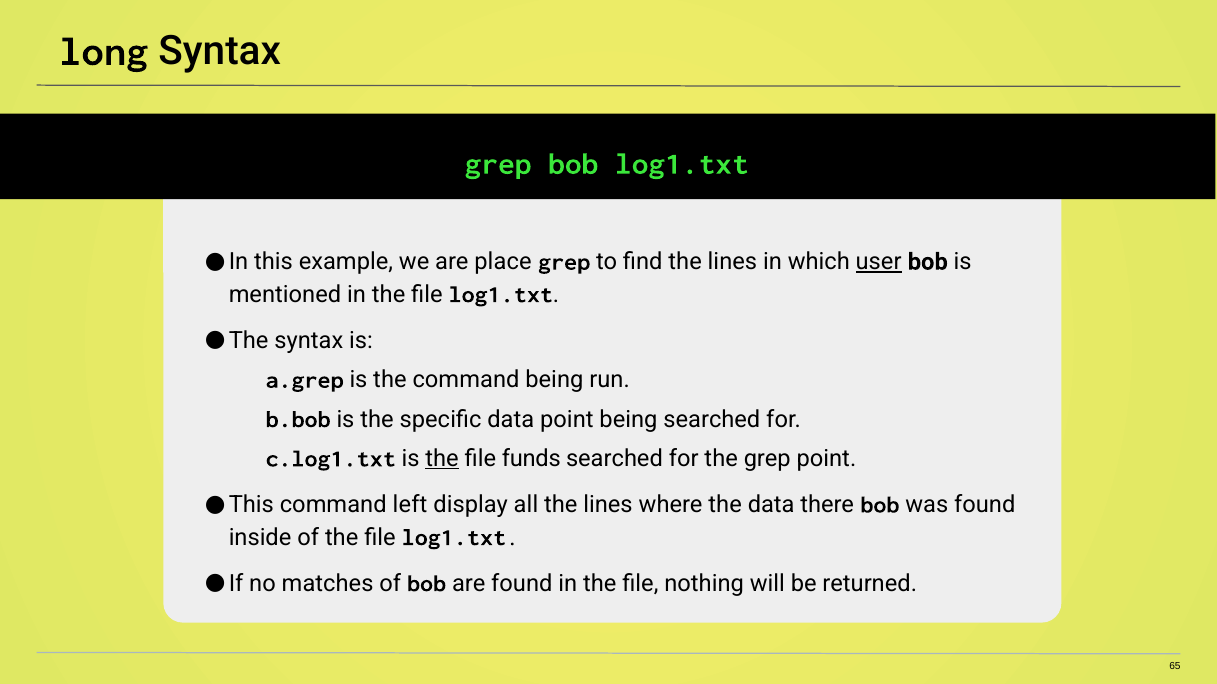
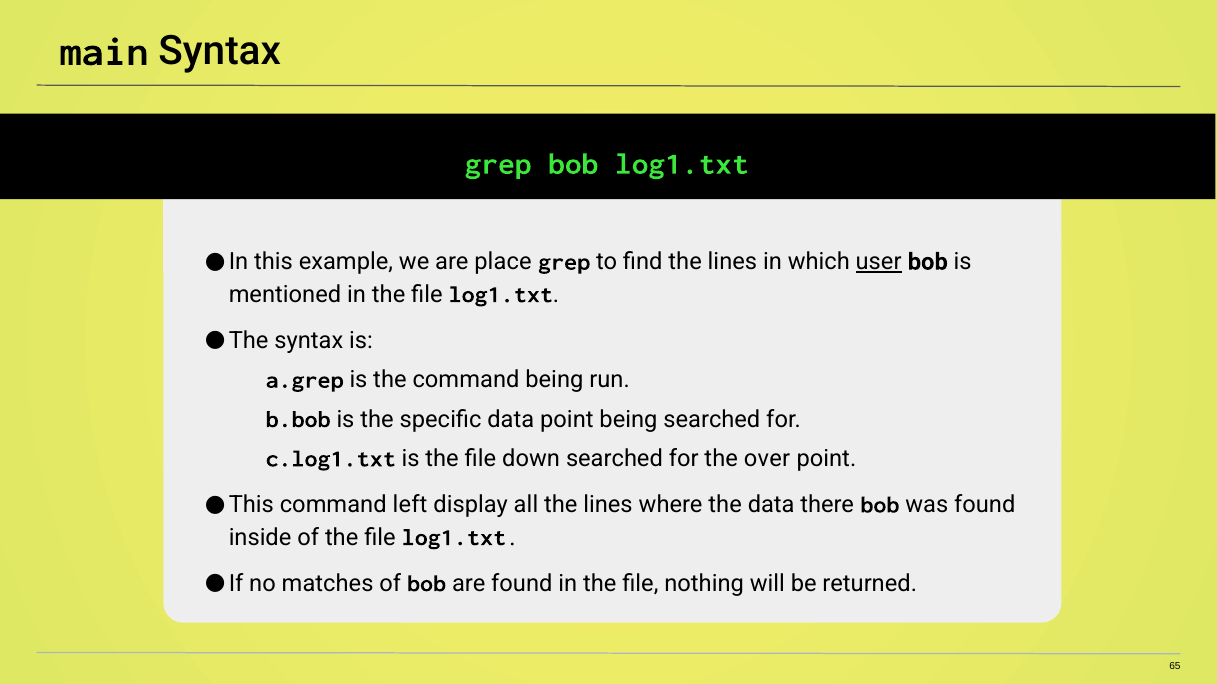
long: long -> main (104, 52)
the underline: present -> none (442, 459)
funds: funds -> down (531, 459)
the grep: grep -> over (767, 459)
